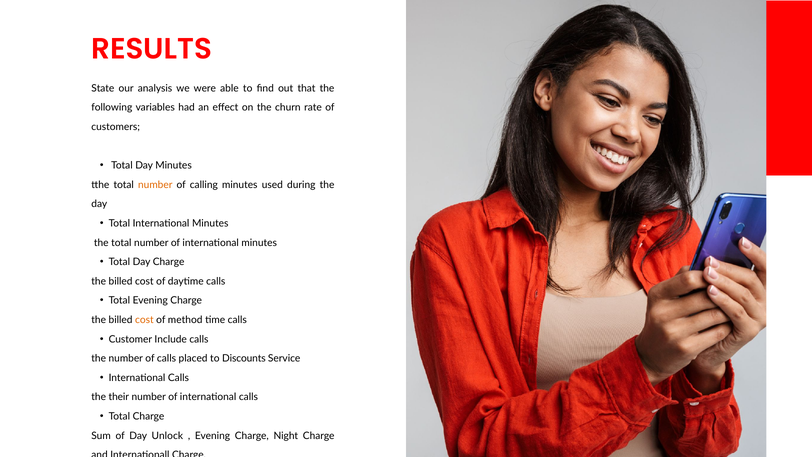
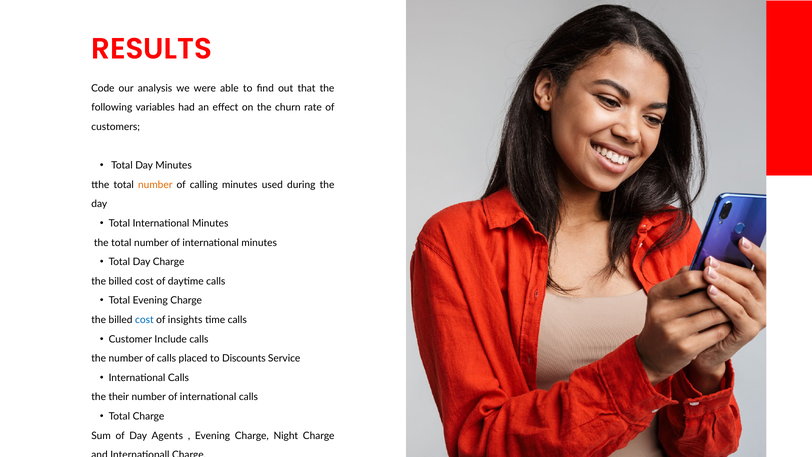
State: State -> Code (103, 88)
cost colour: orange -> blue (144, 320)
method: method -> insights (185, 320)
Unlock: Unlock -> Agents (167, 436)
